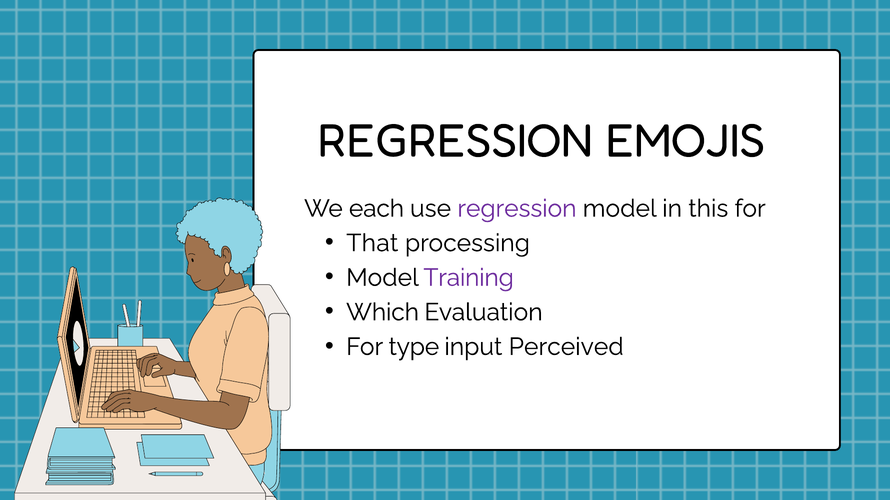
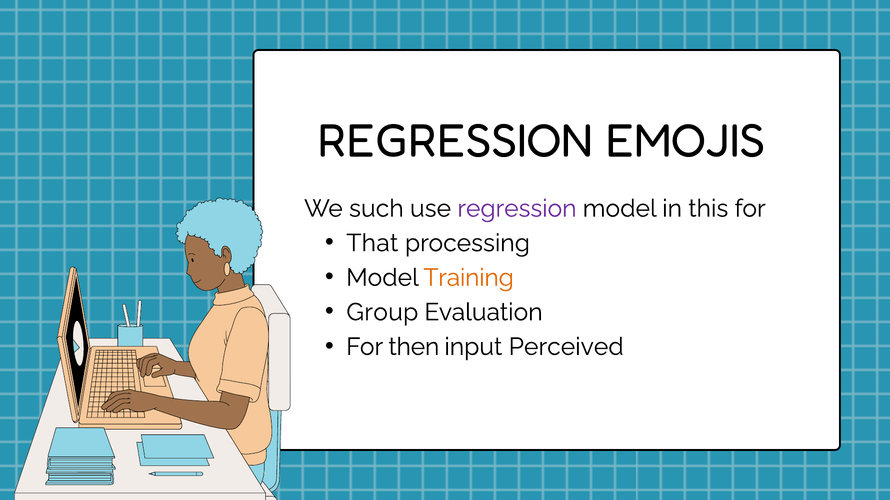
each: each -> such (376, 209)
Training colour: purple -> orange (469, 278)
Which: Which -> Group (382, 313)
type: type -> then (414, 347)
